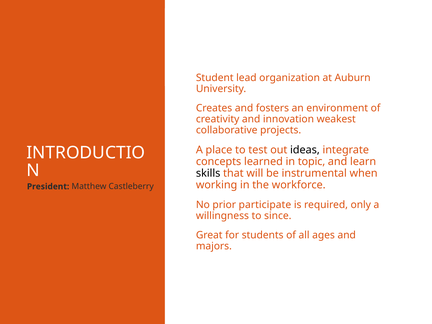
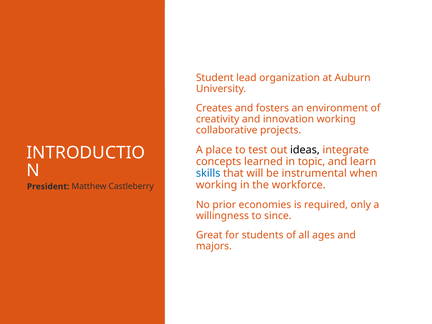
innovation weakest: weakest -> working (336, 119)
skills colour: black -> blue (208, 173)
participate: participate -> economies (265, 205)
